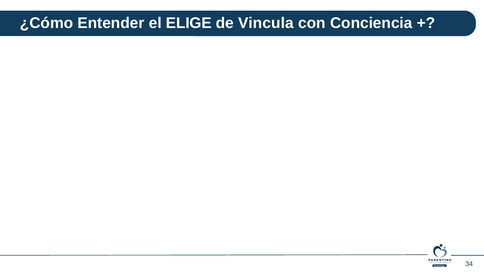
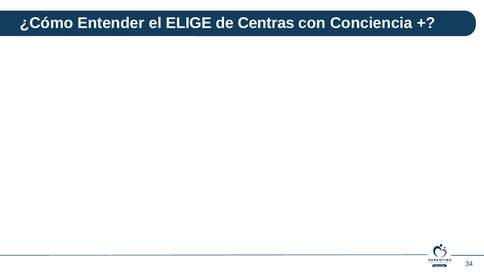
Vincula: Vincula -> Centras (266, 23)
